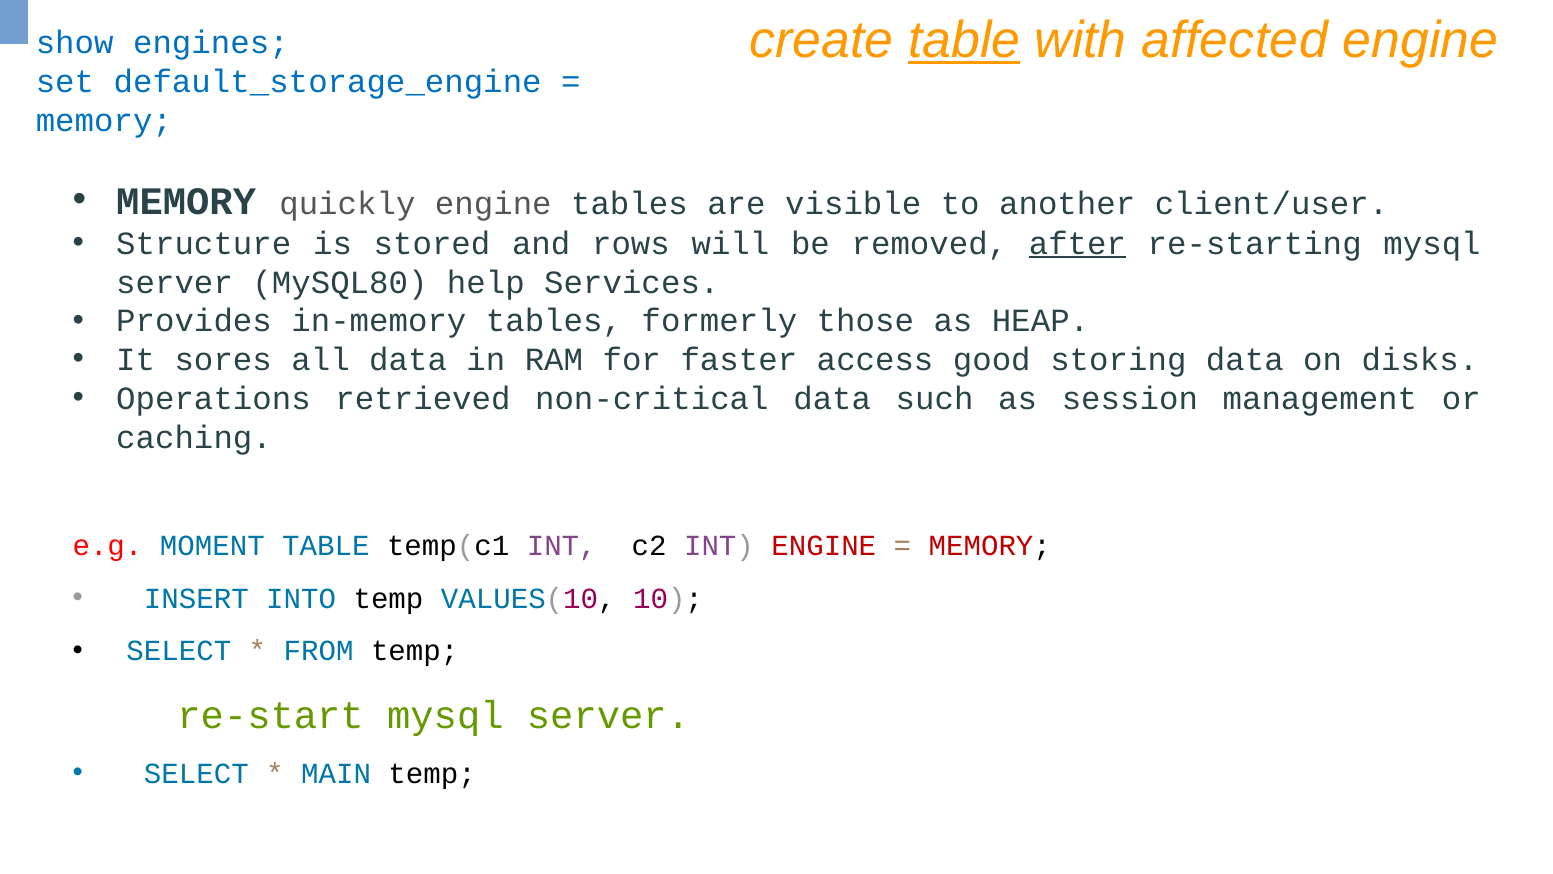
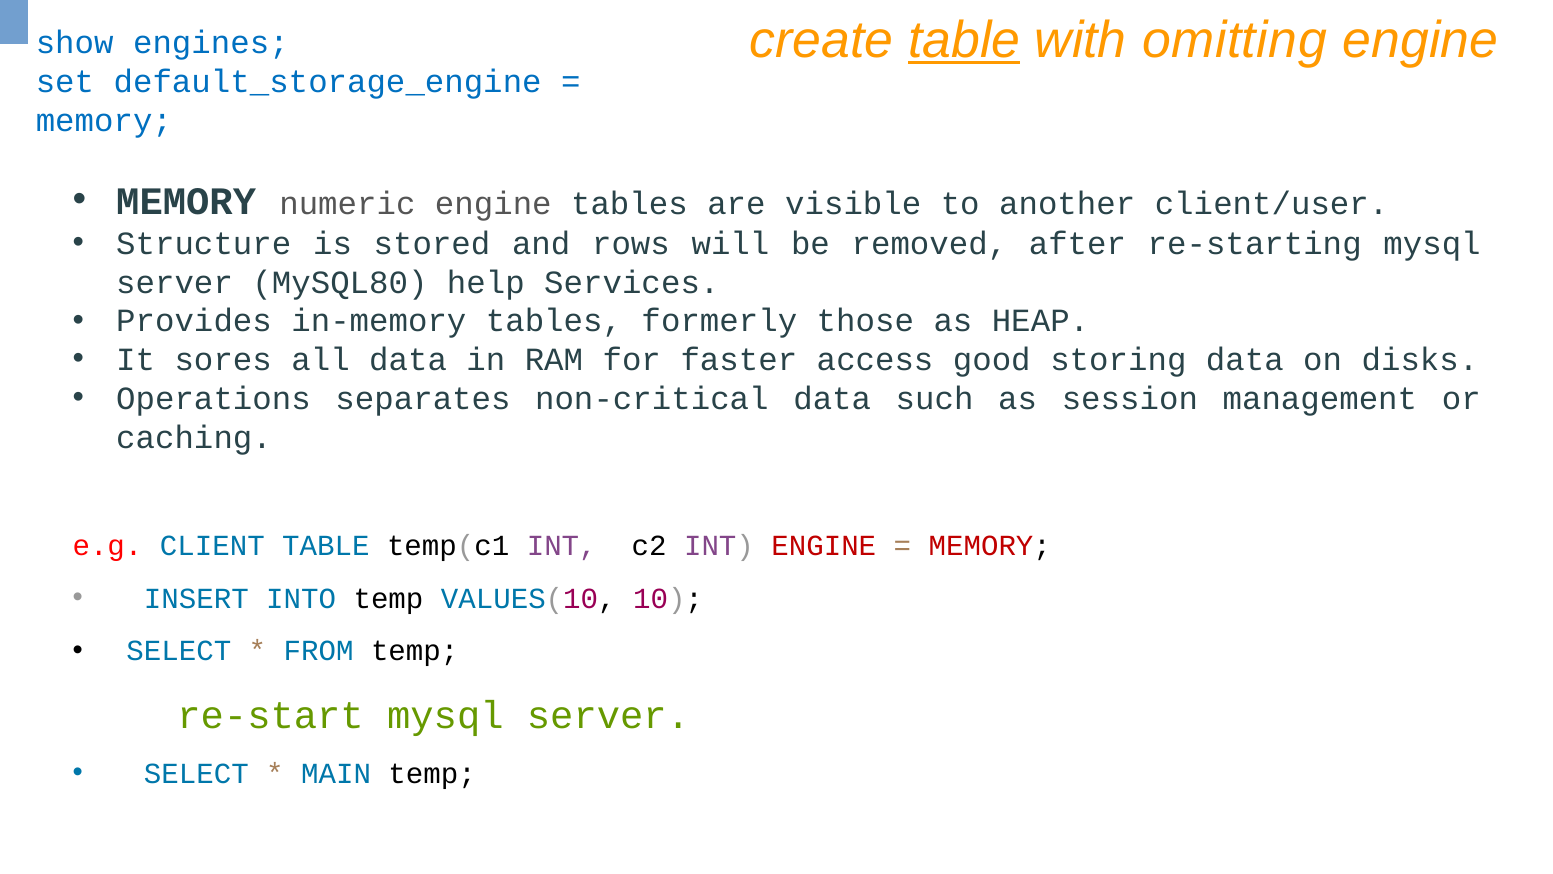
affected: affected -> omitting (1235, 40)
quickly: quickly -> numeric (347, 203)
after underline: present -> none (1077, 243)
retrieved: retrieved -> separates (423, 399)
MOMENT: MOMENT -> CLIENT (212, 546)
